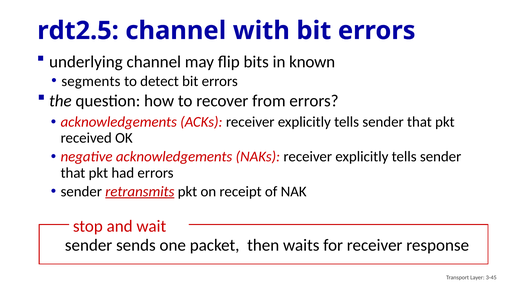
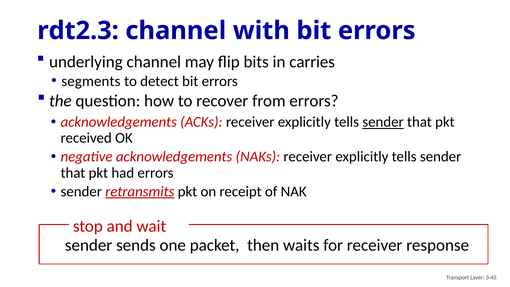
rdt2.5: rdt2.5 -> rdt2.3 (78, 31)
known: known -> carries (312, 62)
sender underline: none -> present (383, 122)
